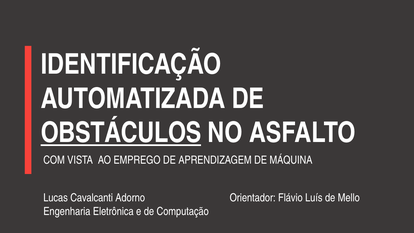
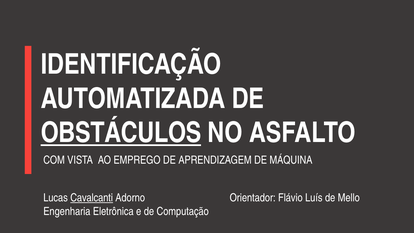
Cavalcanti underline: none -> present (92, 198)
